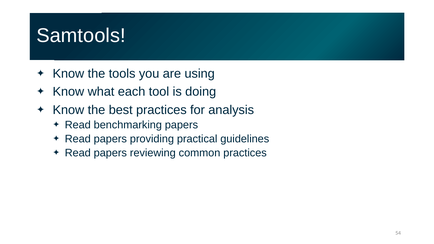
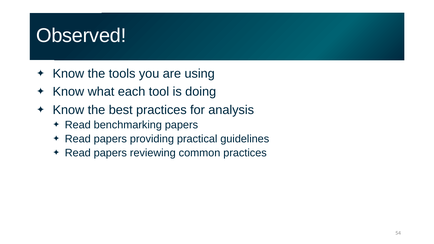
Samtools: Samtools -> Observed (81, 36)
